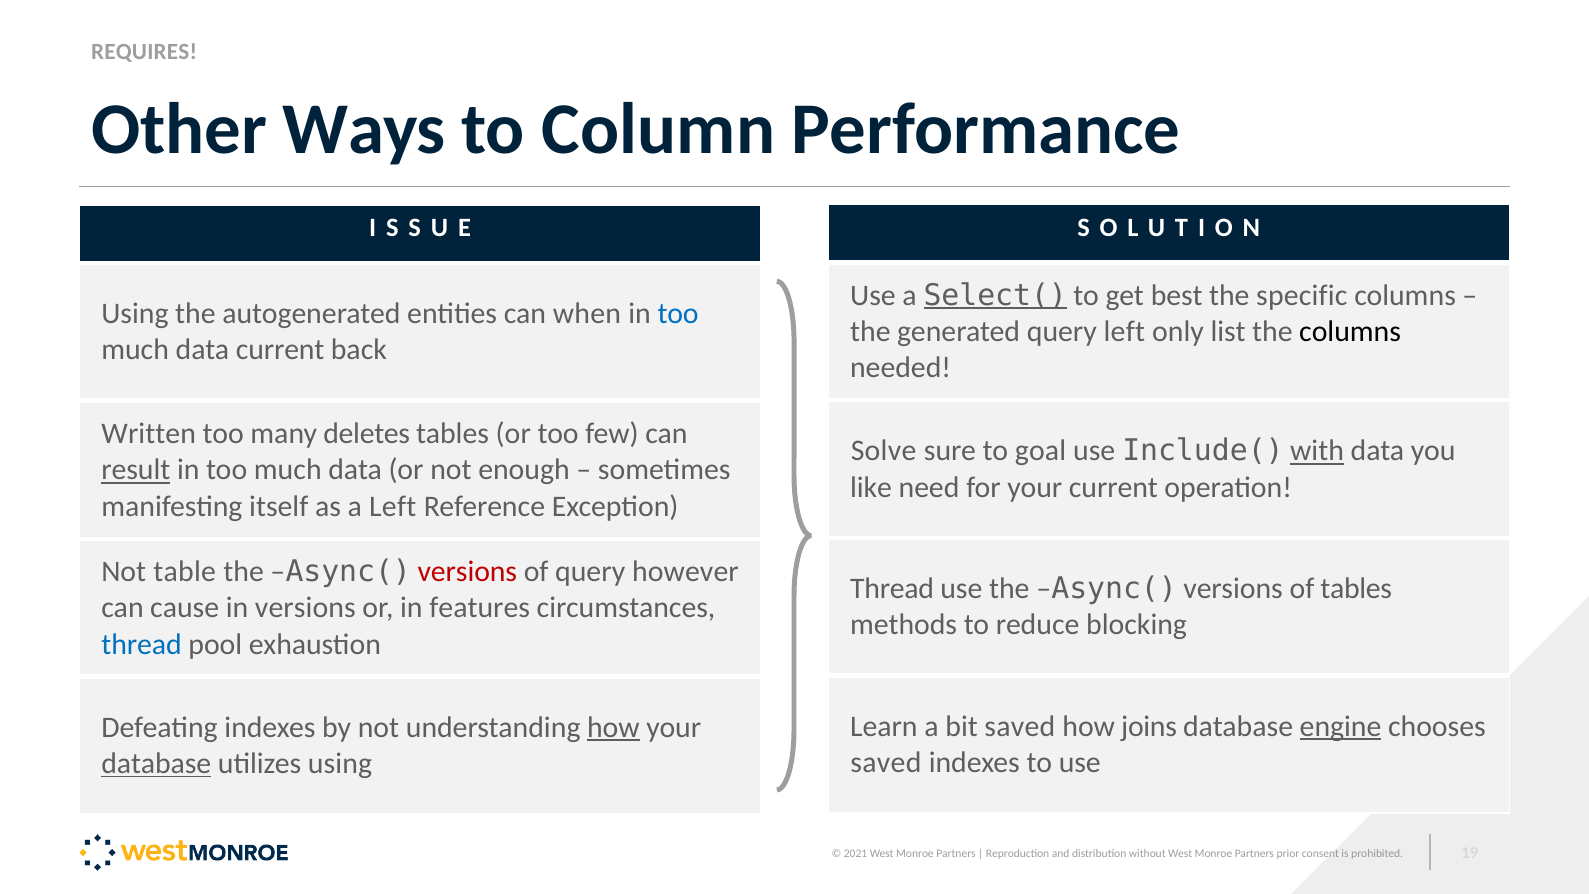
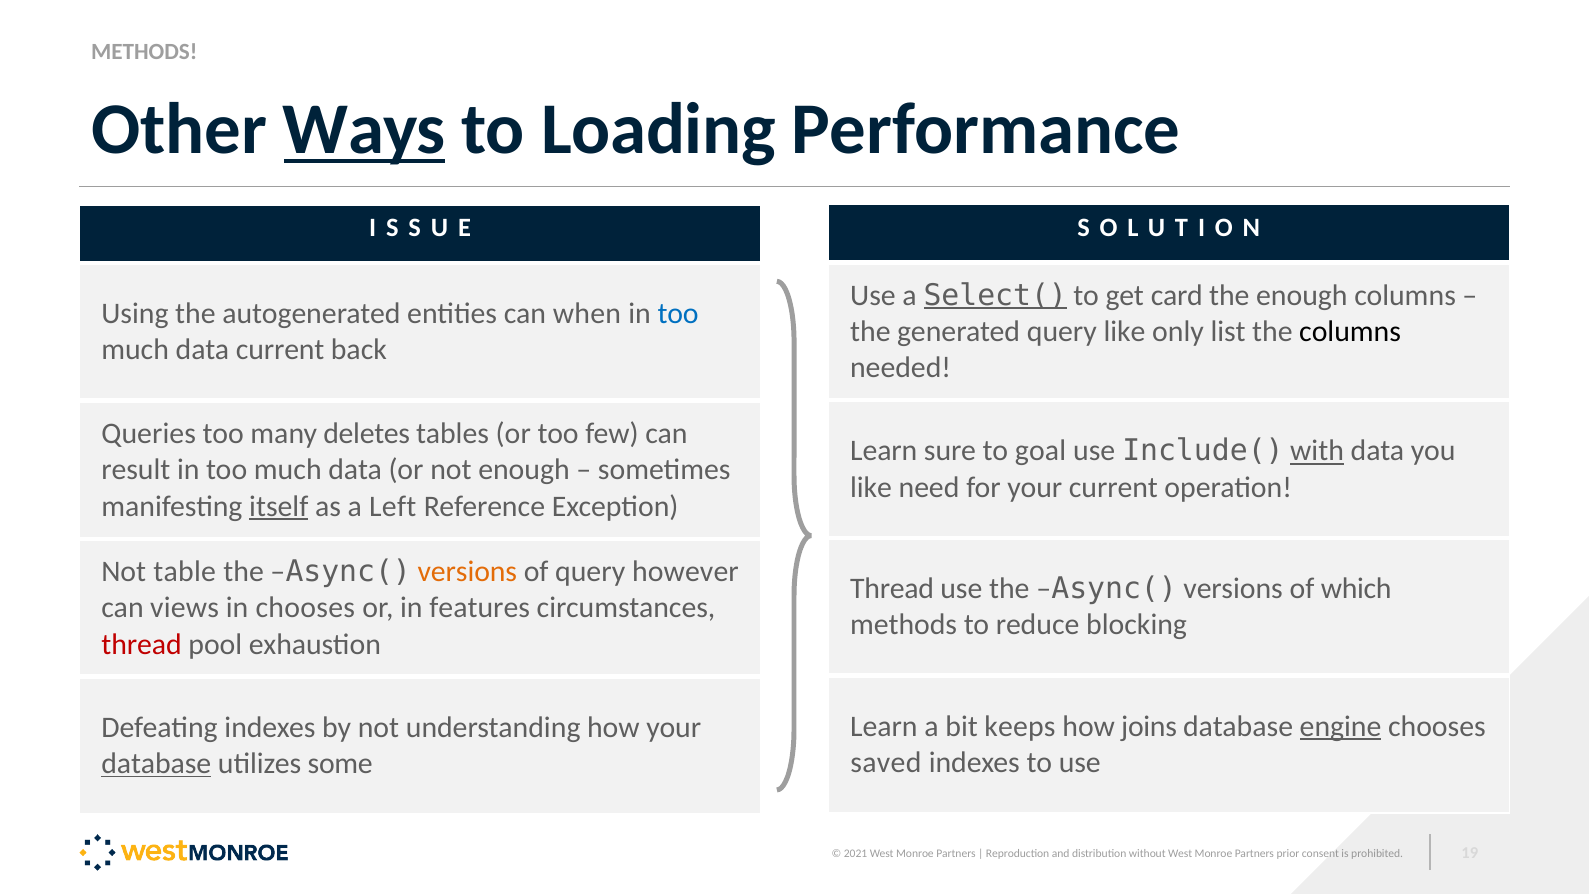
REQUIRES: REQUIRES -> METHODS (144, 52)
Ways underline: none -> present (364, 129)
Column: Column -> Loading (659, 129)
best: best -> card (1177, 295)
the specific: specific -> enough (1302, 295)
query left: left -> like (1125, 332)
Written: Written -> Queries (149, 434)
Solve: Solve -> Learn (884, 451)
result underline: present -> none (136, 470)
itself underline: none -> present (279, 506)
versions colour: red -> orange (467, 572)
of tables: tables -> which (1356, 589)
cause: cause -> views (185, 608)
in versions: versions -> chooses (305, 608)
thread colour: blue -> red (142, 644)
bit saved: saved -> keeps (1020, 726)
how underline: present -> none (613, 727)
utilizes using: using -> some (340, 764)
